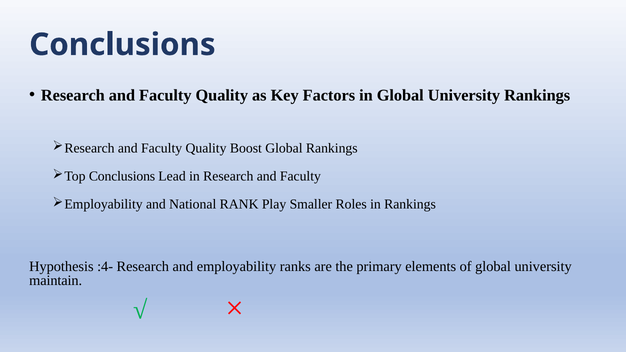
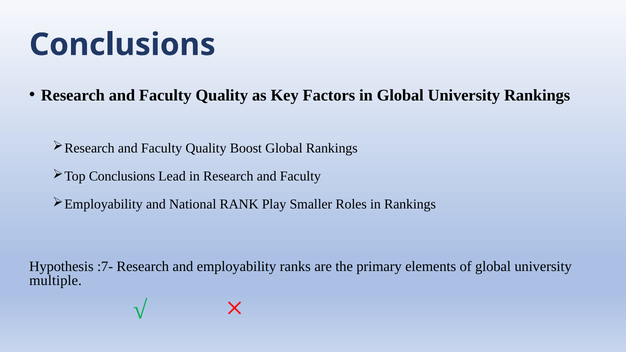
:4-: :4- -> :7- (105, 267)
maintain: maintain -> multiple (56, 281)
